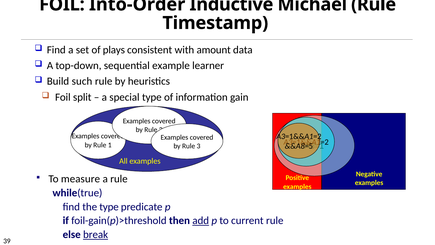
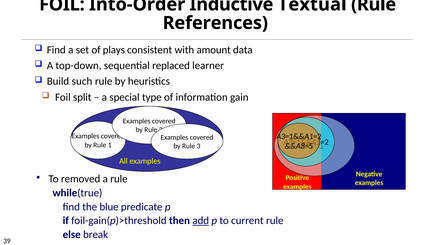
Michael: Michael -> Textual (312, 4)
Timestamp: Timestamp -> References (215, 23)
example: example -> replaced (171, 65)
measure: measure -> removed (81, 179)
the type: type -> blue (109, 206)
break underline: present -> none (96, 234)
